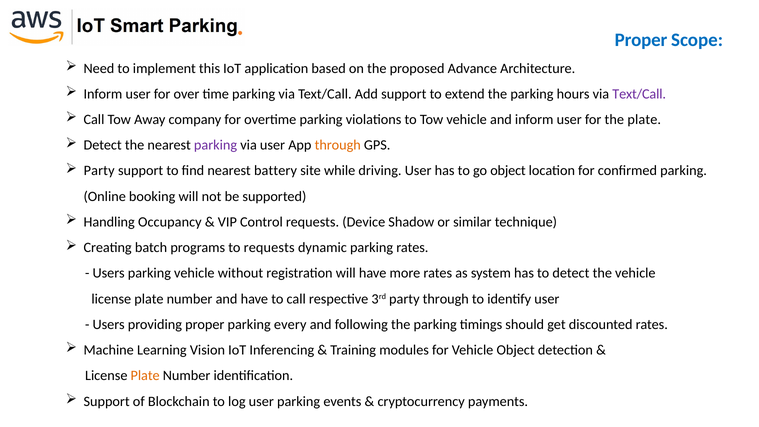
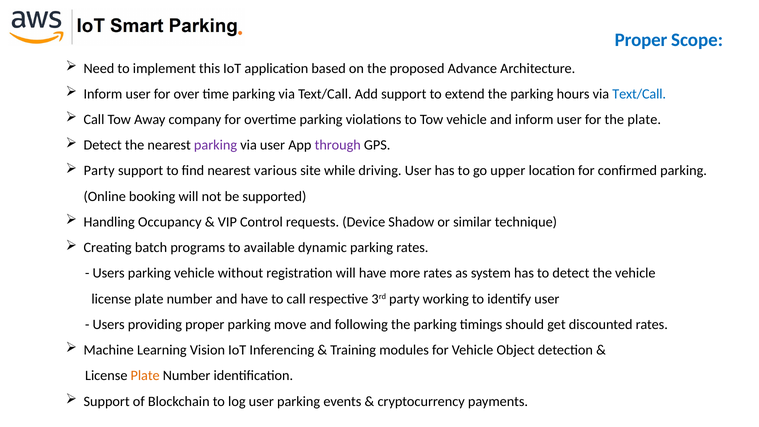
Text/Call colour: purple -> blue (639, 94)
through colour: orange -> purple (338, 145)
battery: battery -> various (275, 171)
go object: object -> upper (508, 171)
to requests: requests -> available (269, 248)
party through: through -> working (446, 299)
every: every -> move (290, 324)
